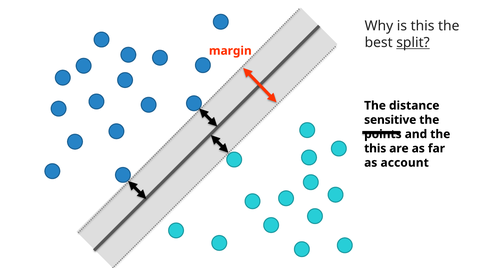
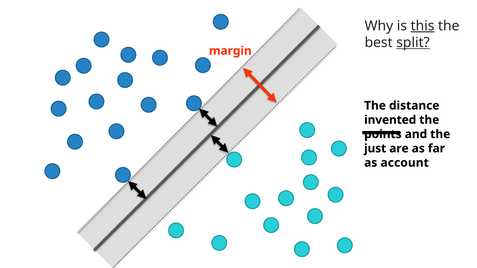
this underline: none -> present (423, 26)
sensitive: sensitive -> invented (390, 120)
this: this -> just (375, 149)
